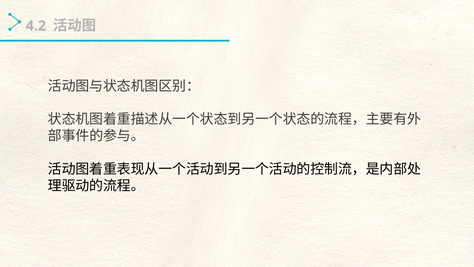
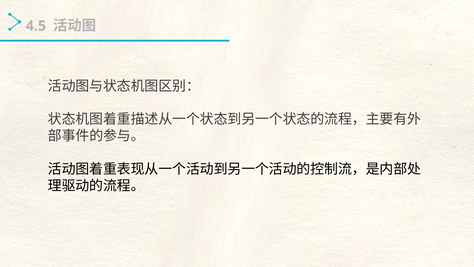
4.2: 4.2 -> 4.5 (36, 26)
